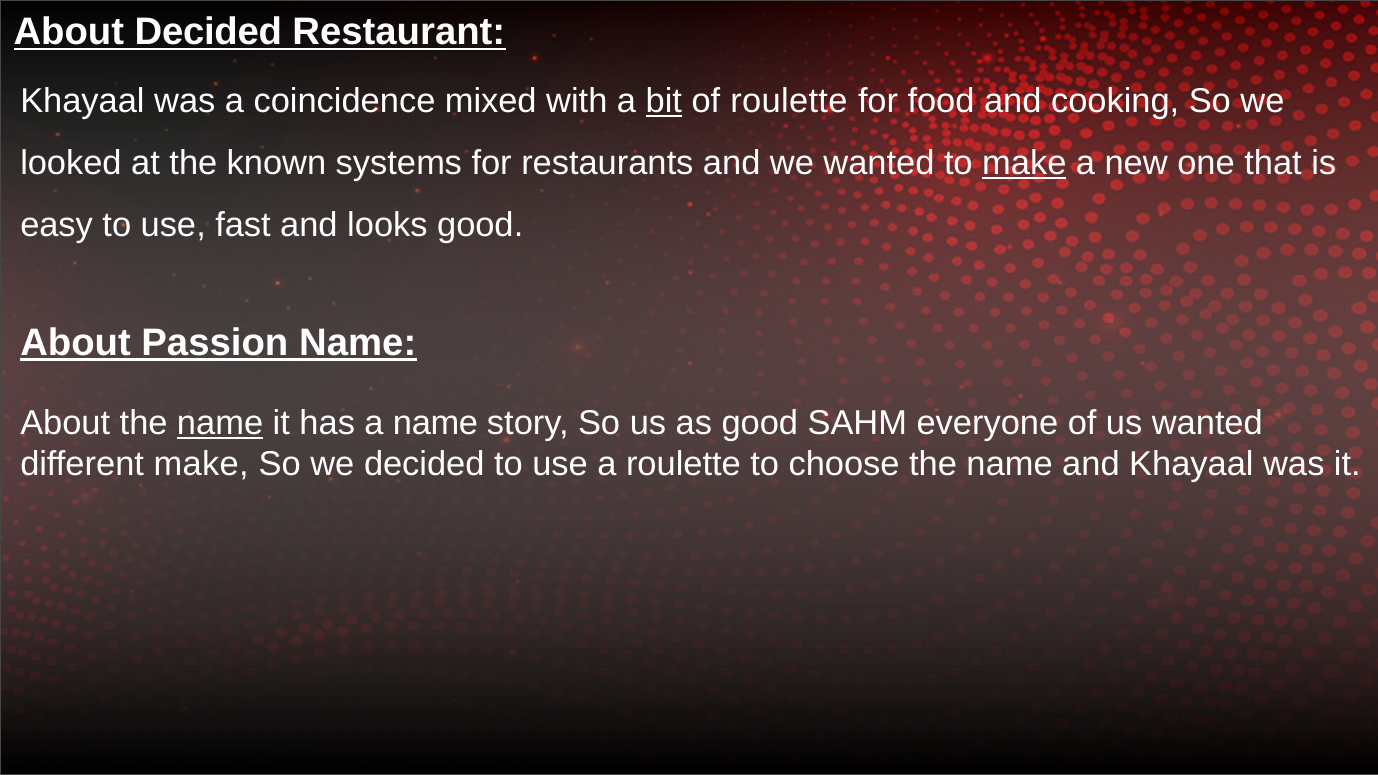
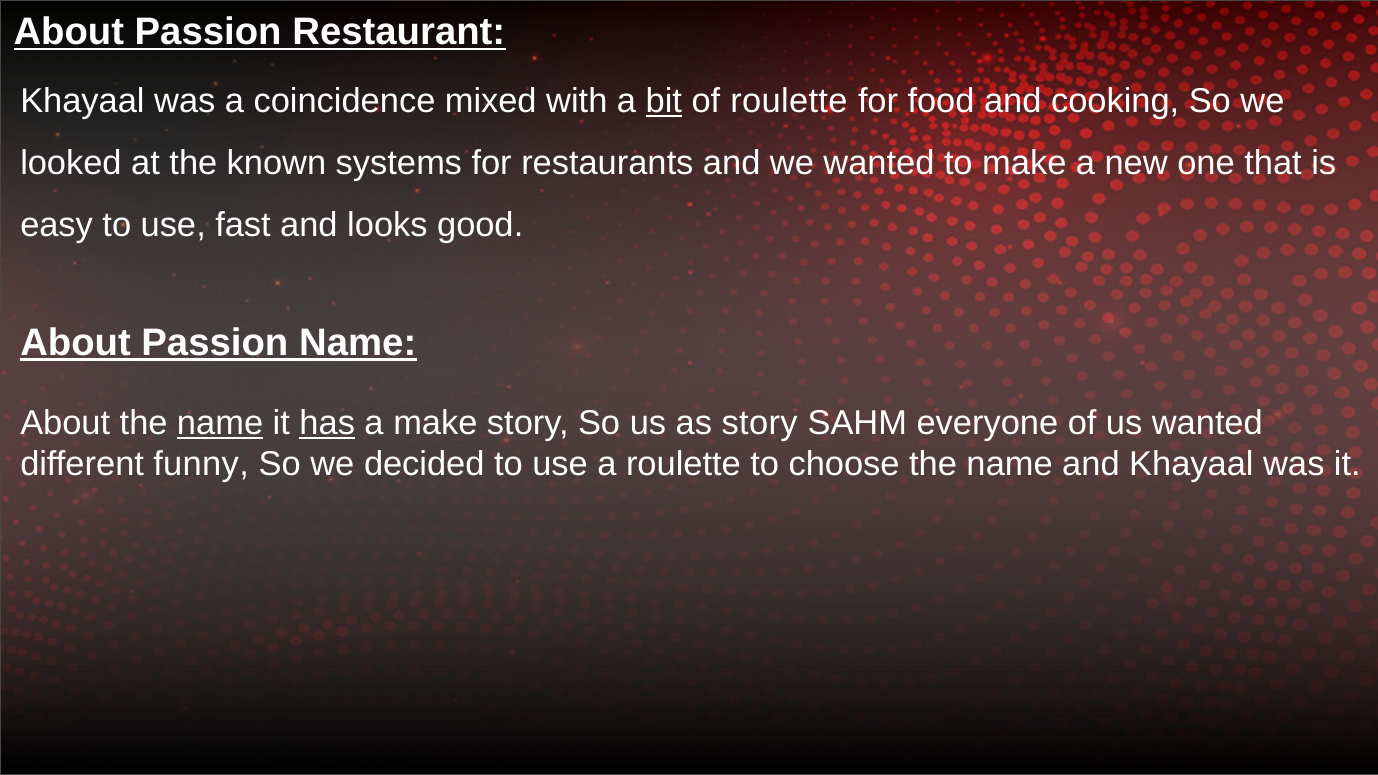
Decided: Decided -> Passion (208, 32)
make underline: present -> none (1024, 163)
has underline: none -> present (327, 423)
a name: name -> make (435, 423)
as good: good -> story (760, 423)
different make: make -> funny (201, 464)
